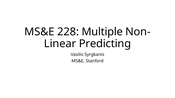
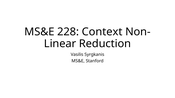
Multiple: Multiple -> Context (102, 32)
Predicting: Predicting -> Reduction (105, 44)
